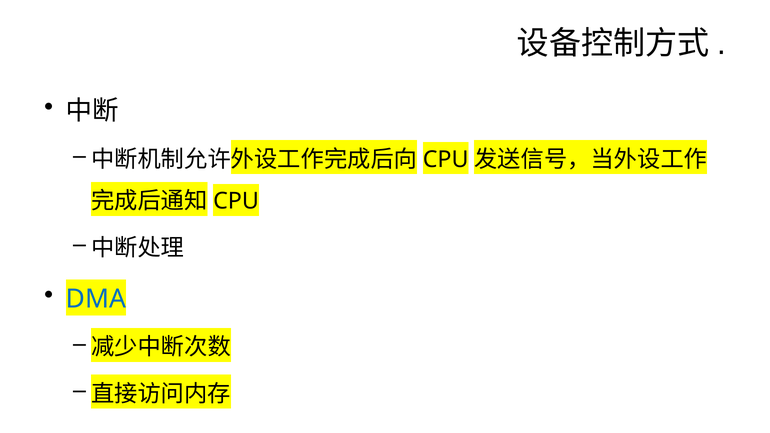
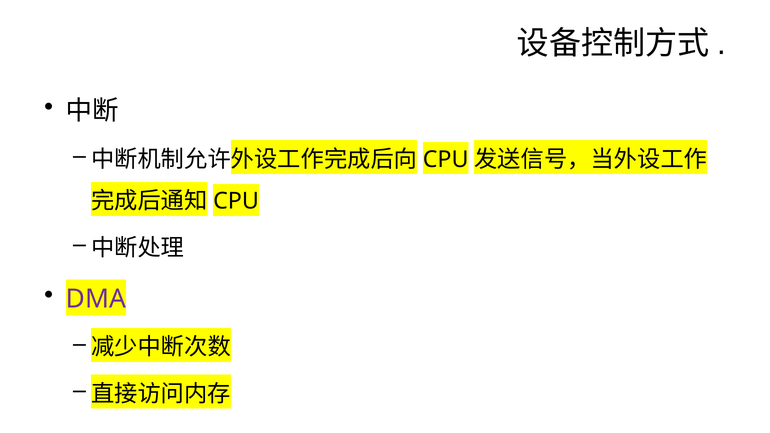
DMA colour: blue -> purple (96, 299)
